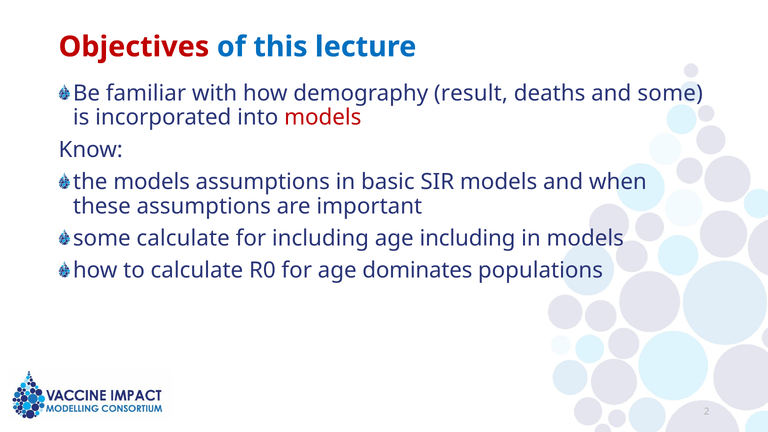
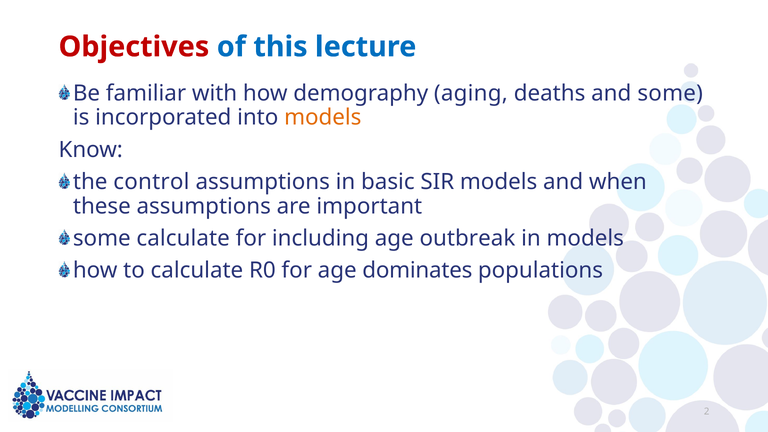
result: result -> aging (471, 93)
models colour: red -> orange (323, 118)
the models: models -> control (151, 182)
age including: including -> outbreak (467, 238)
